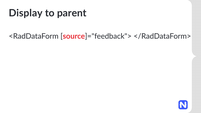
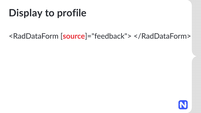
parent: parent -> profile (72, 13)
